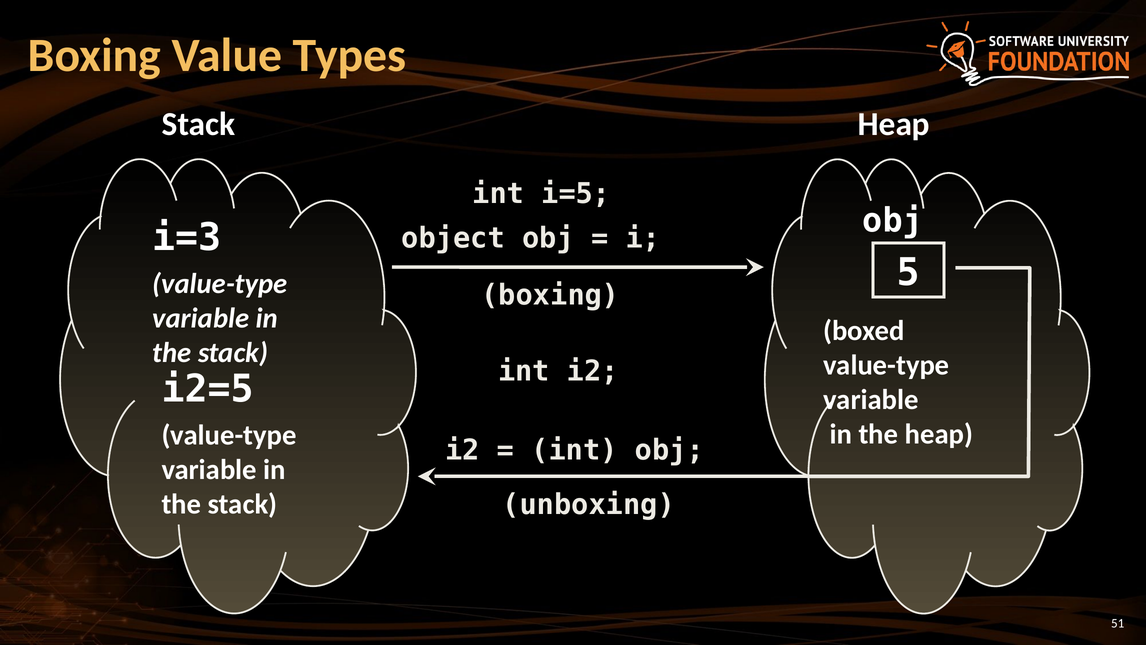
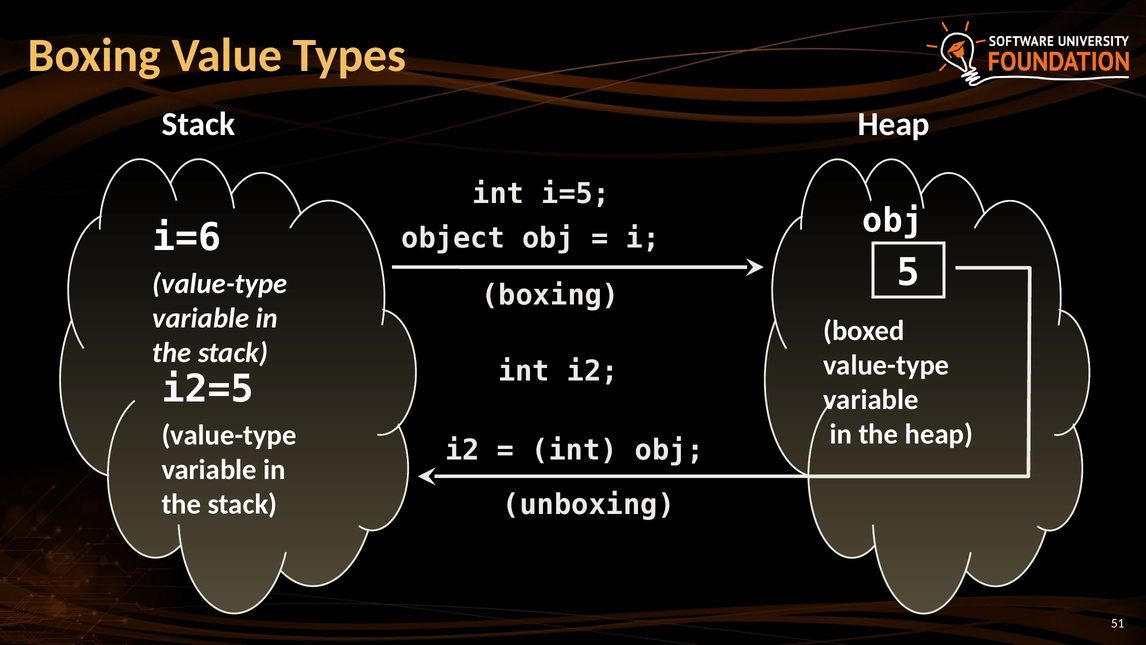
i=3: i=3 -> i=6 (187, 238)
